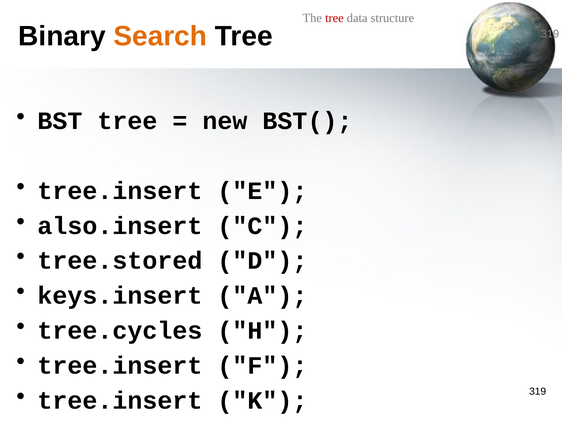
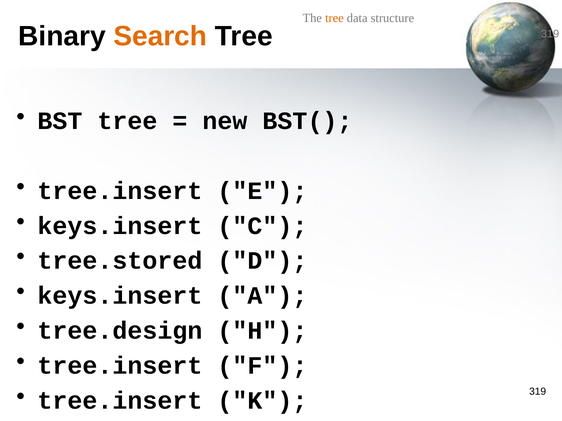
tree colour: red -> orange (334, 18)
also.insert: also.insert -> keys.insert (120, 226)
tree.cycles: tree.cycles -> tree.design (120, 331)
